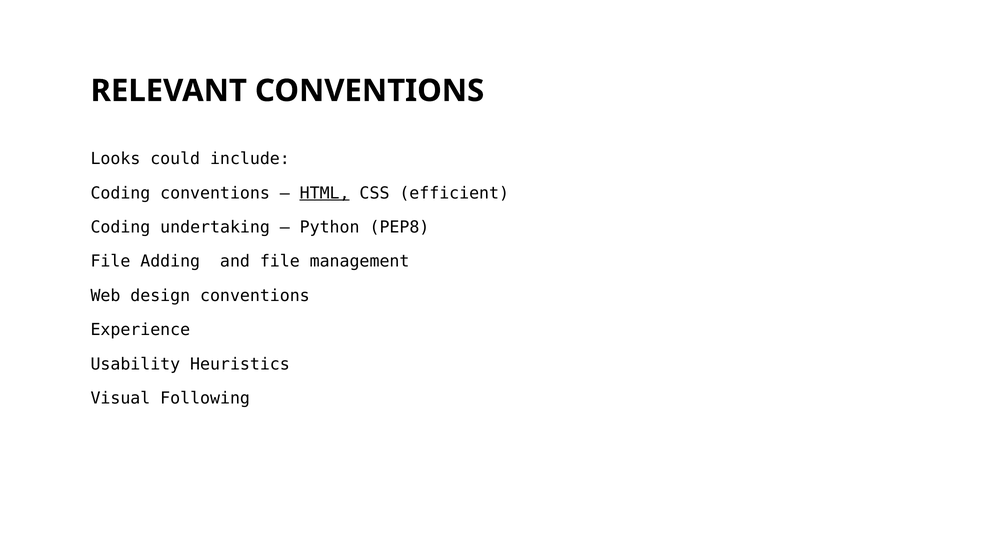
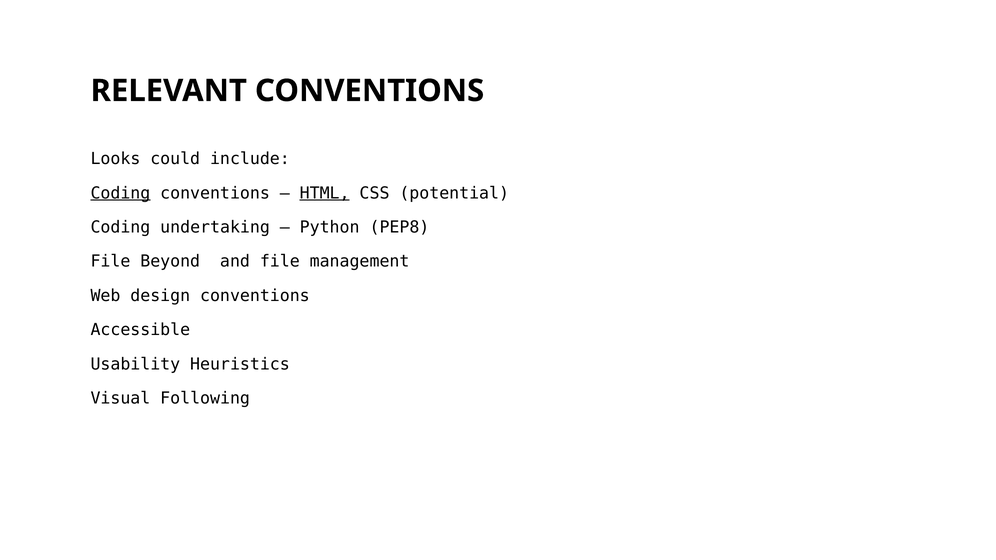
Coding underline: none -> present (120, 193)
efficient: efficient -> potential (454, 193)
Adding: Adding -> Beyond (170, 262)
Experience: Experience -> Accessible (140, 330)
